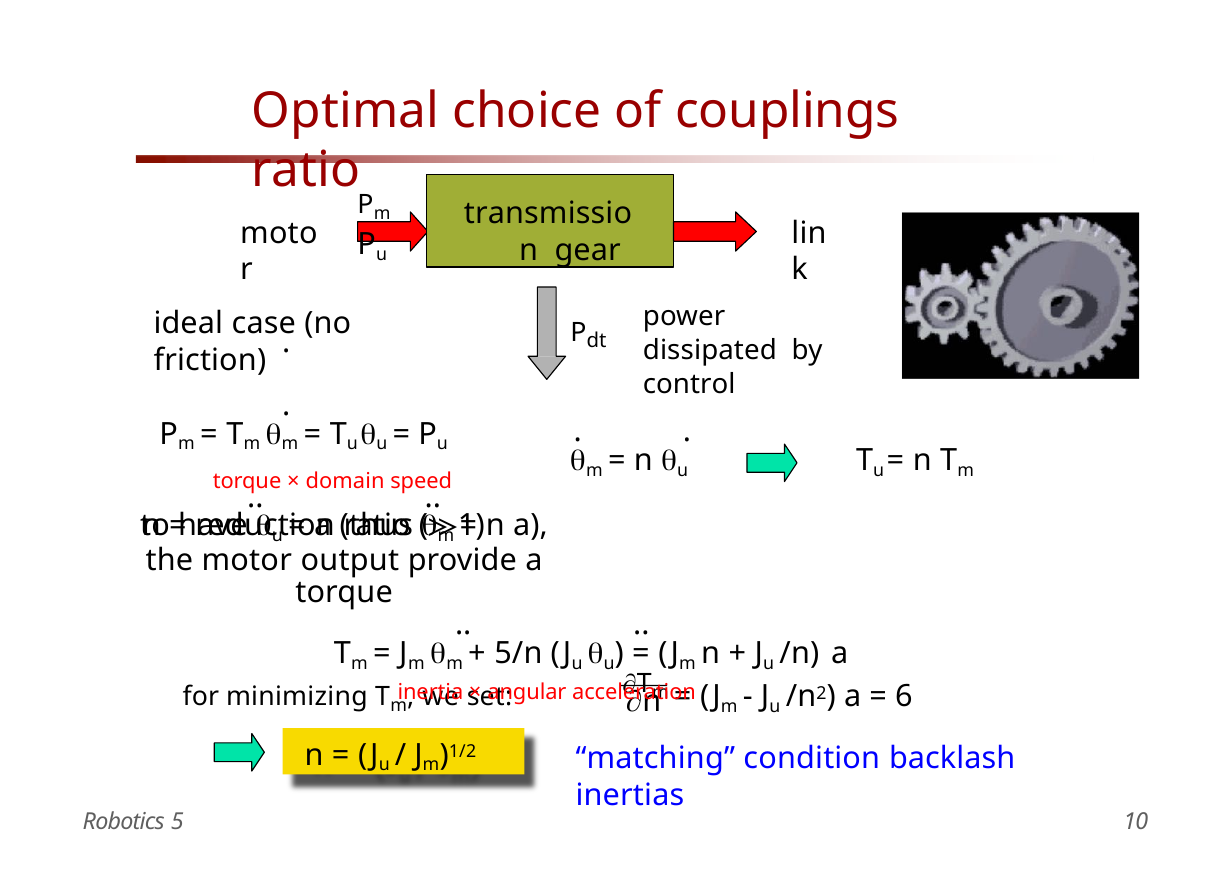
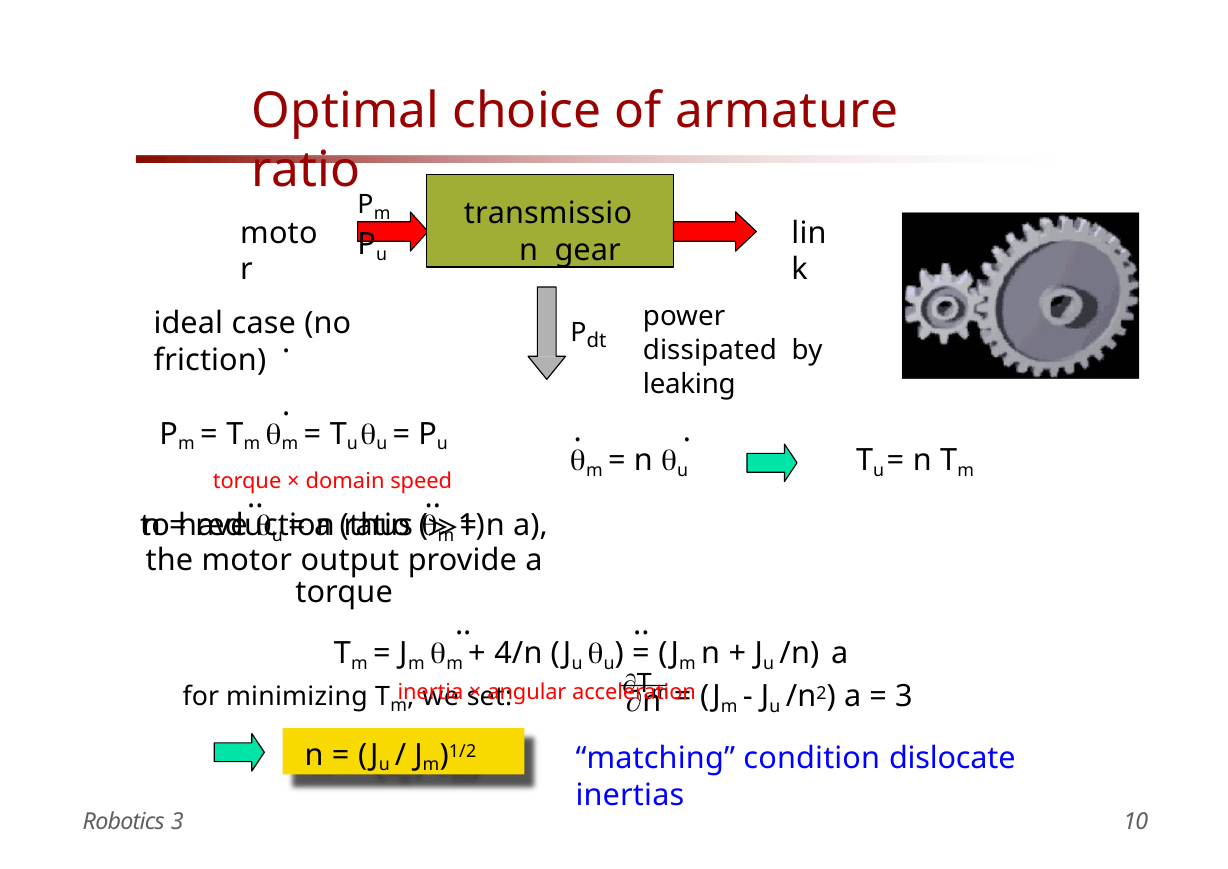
couplings: couplings -> armature (787, 111)
control: control -> leaking (689, 384)
5/n: 5/n -> 4/n (518, 653)
6: 6 -> 3 (904, 696)
backlash: backlash -> dislocate (952, 758)
Robotics 5: 5 -> 3 (177, 821)
